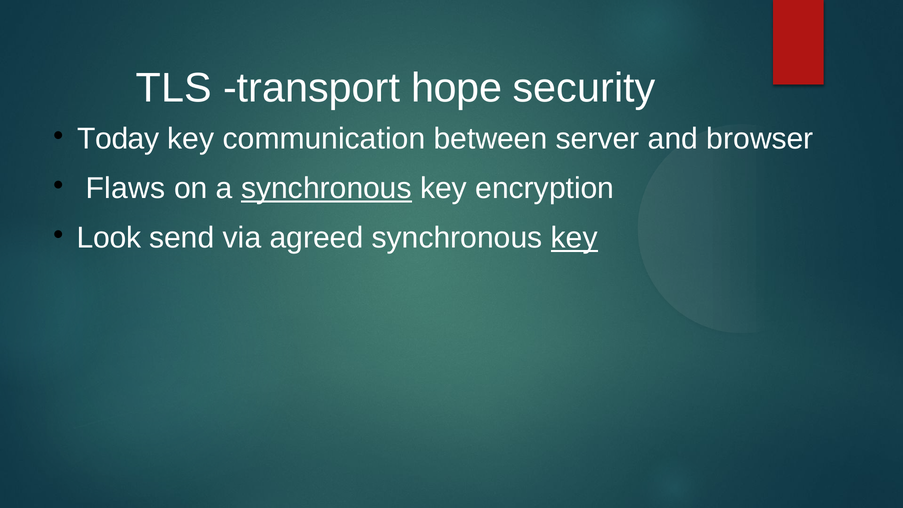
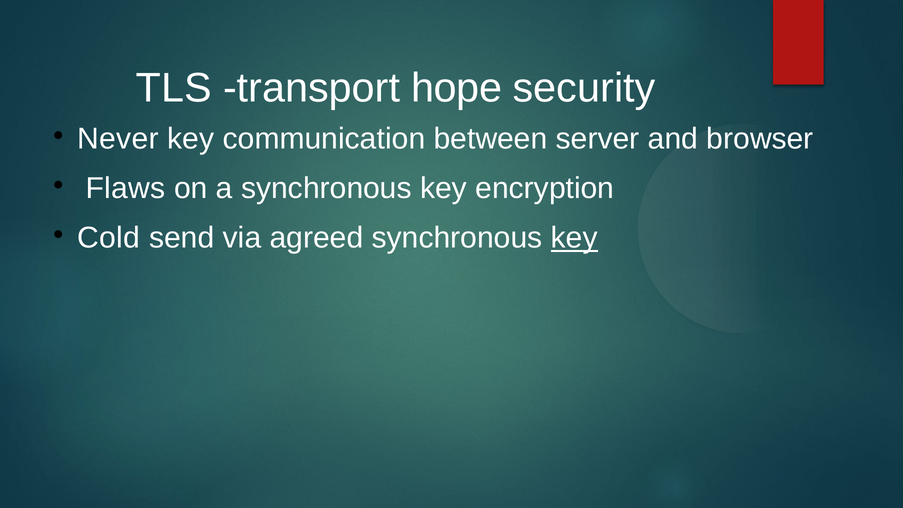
Today: Today -> Never (118, 139)
synchronous underline: present -> none (326, 188)
Look: Look -> Cold (109, 238)
